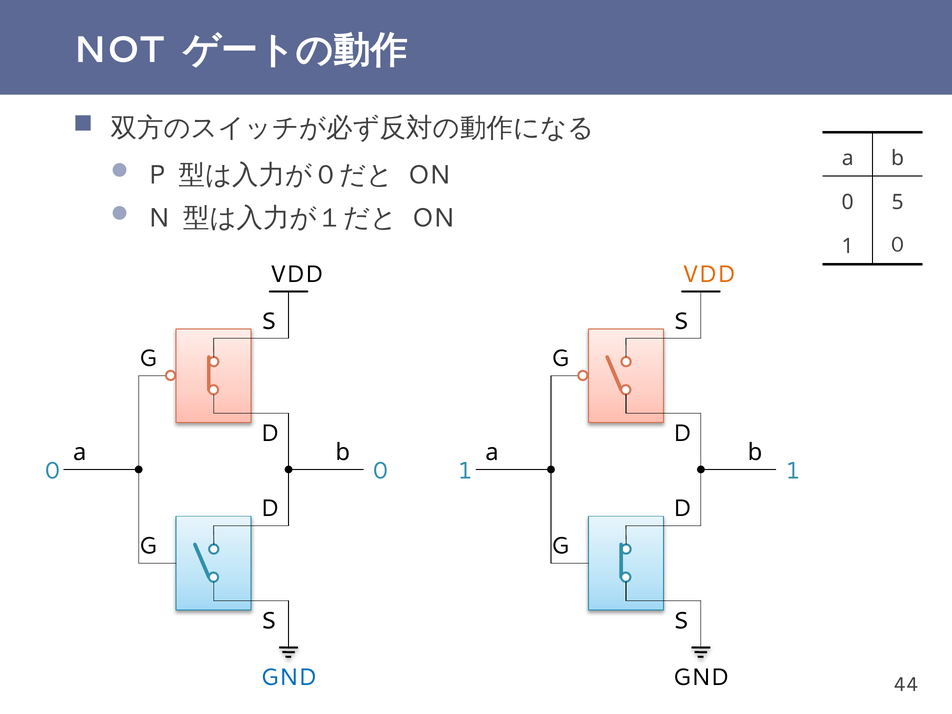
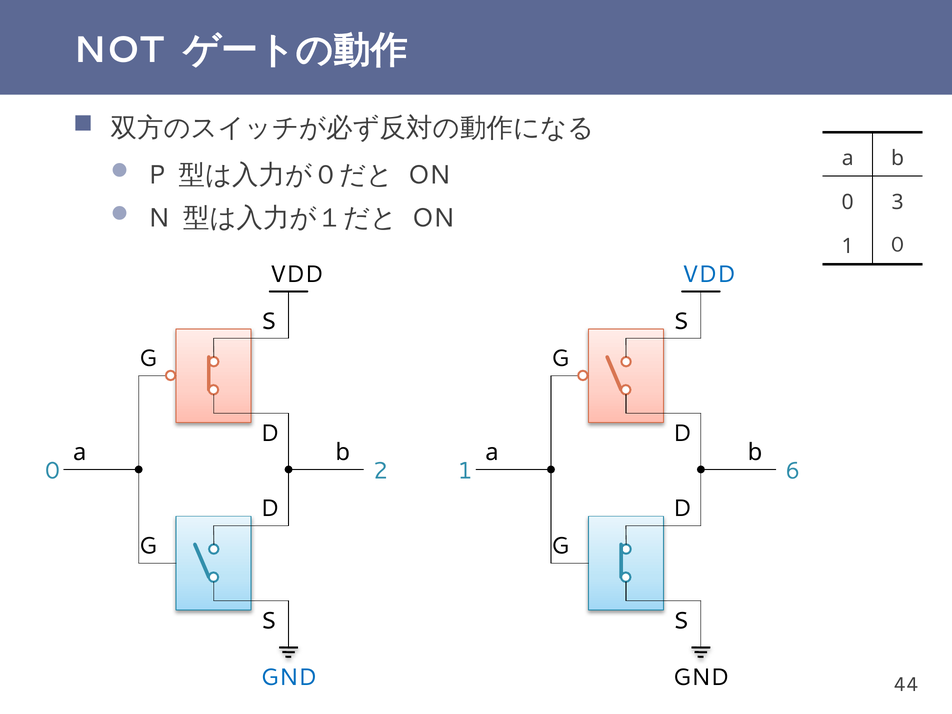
5: 5 -> 3 (898, 202)
VDD colour: orange -> blue (709, 274)
0 0: 0 -> 2 (380, 471)
1 1: 1 -> 6 (793, 471)
